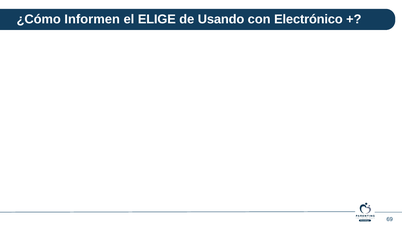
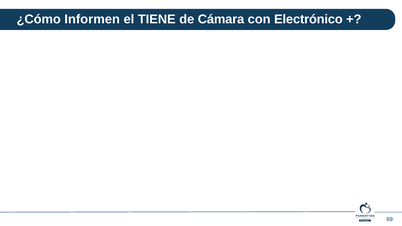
ELIGE: ELIGE -> TIENE (157, 19)
Usando: Usando -> Cámara (221, 19)
